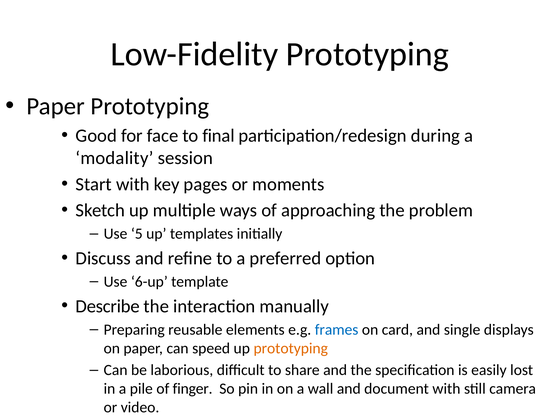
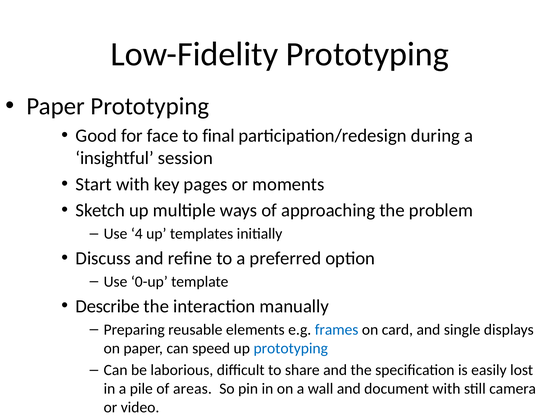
modality: modality -> insightful (115, 158)
5: 5 -> 4 (137, 234)
6-up: 6-up -> 0-up (149, 282)
prototyping colour: orange -> blue (291, 348)
finger: finger -> areas (192, 389)
